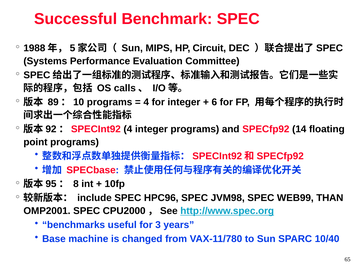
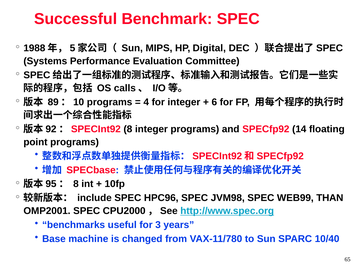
Circuit: Circuit -> Digital (209, 48)
4: 4 -> 8 (128, 129)
